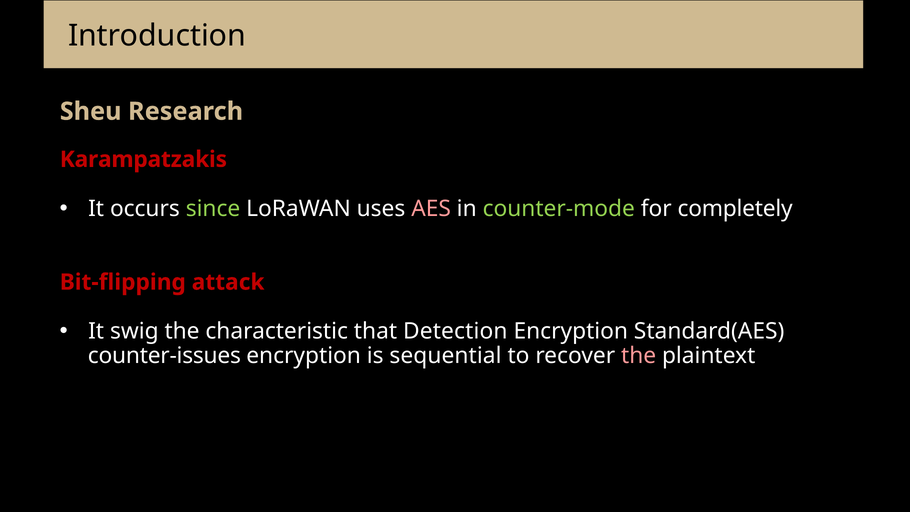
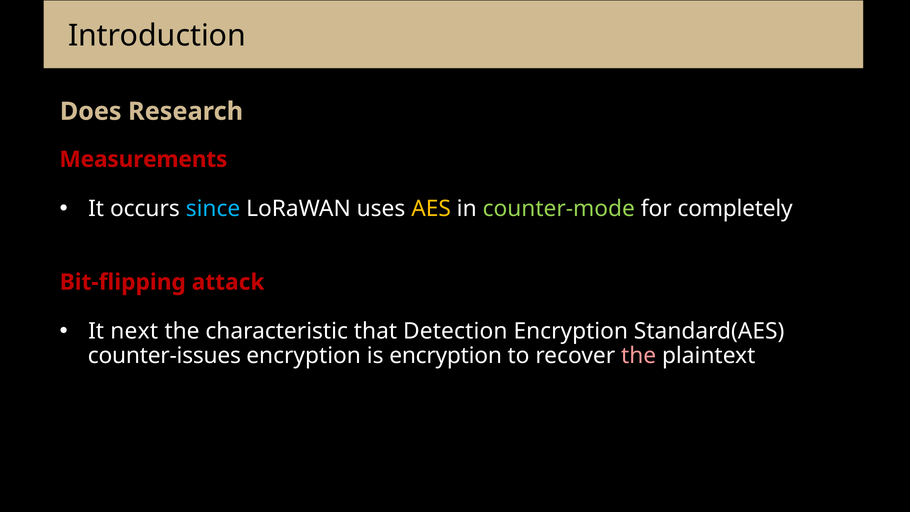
Sheu: Sheu -> Does (91, 111)
Karampatzakis: Karampatzakis -> Measurements (143, 159)
since colour: light green -> light blue (213, 208)
AES colour: pink -> yellow (431, 208)
swig: swig -> next (134, 331)
is sequential: sequential -> encryption (446, 356)
